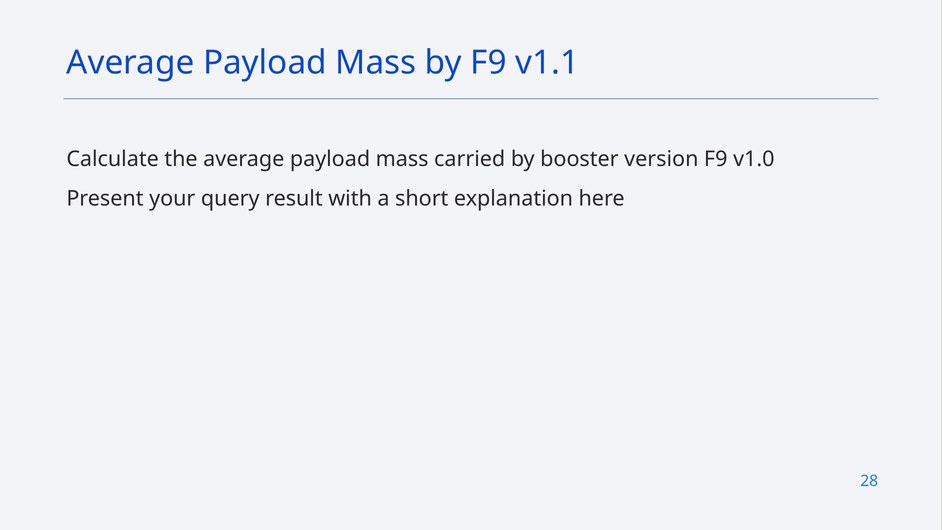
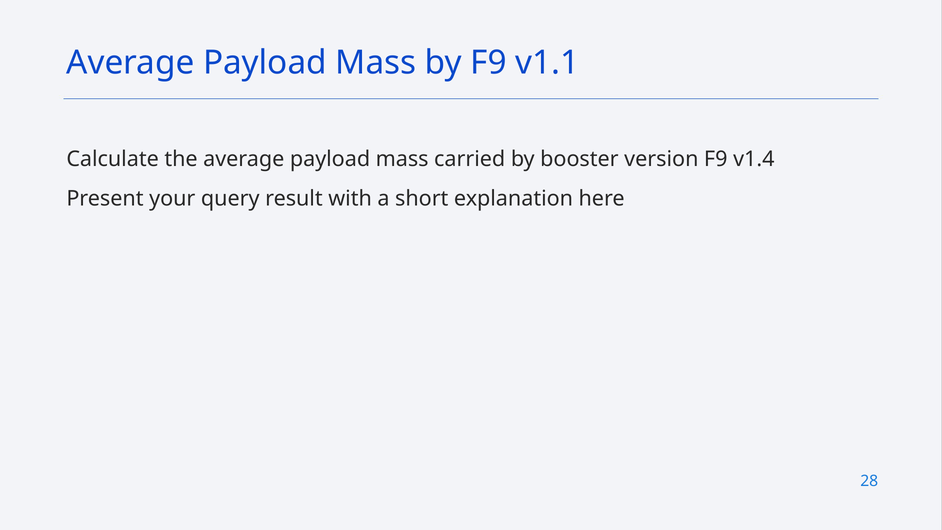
v1.0: v1.0 -> v1.4 (754, 159)
